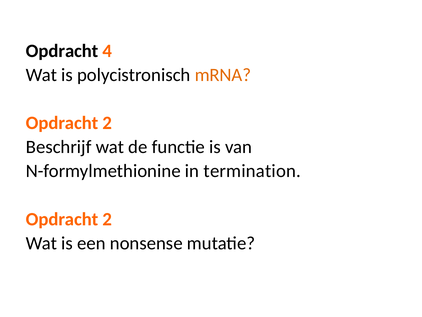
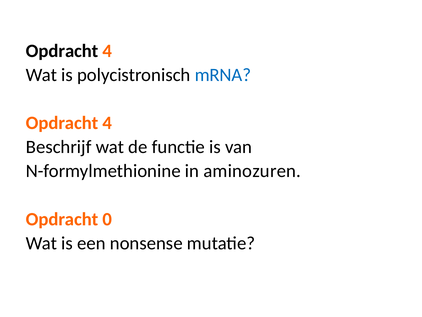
mRNA colour: orange -> blue (223, 75)
2: 2 -> 4 (107, 123)
termination: termination -> aminozuren (252, 171)
2: 2 -> 0 (107, 219)
